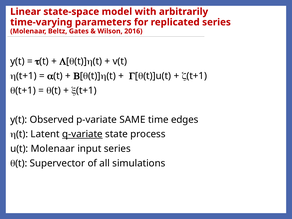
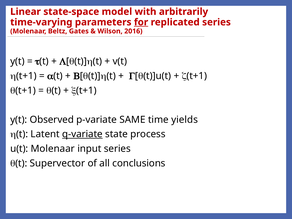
for underline: none -> present (141, 22)
edges: edges -> yields (185, 120)
simulations: simulations -> conclusions (139, 163)
